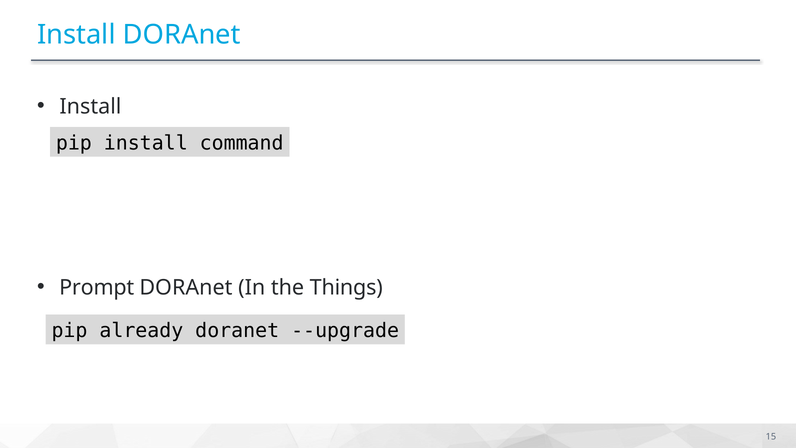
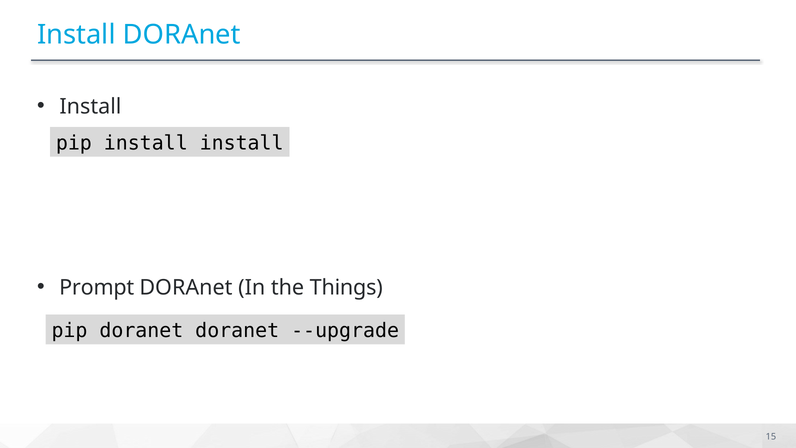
install command: command -> install (242, 143)
pip already: already -> doranet (141, 331)
